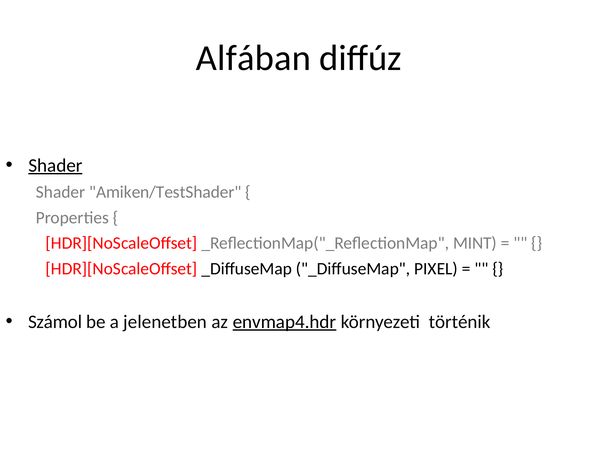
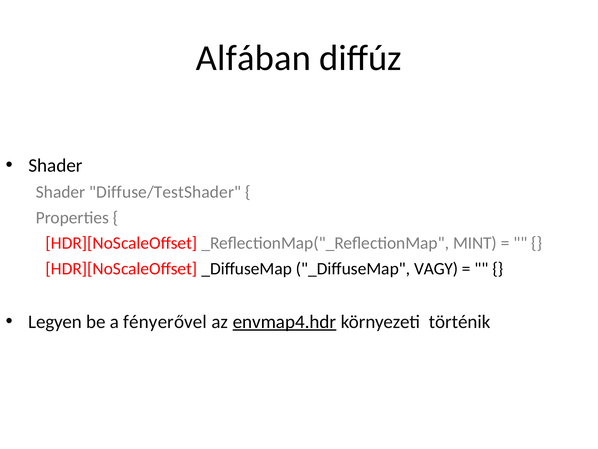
Shader underline: present -> none (55, 165)
Amiken/TestShader: Amiken/TestShader -> Diffuse/TestShader (165, 192)
PIXEL: PIXEL -> VAGY (436, 269)
Számol: Számol -> Legyen (55, 321)
jelenetben: jelenetben -> fényerővel (165, 321)
